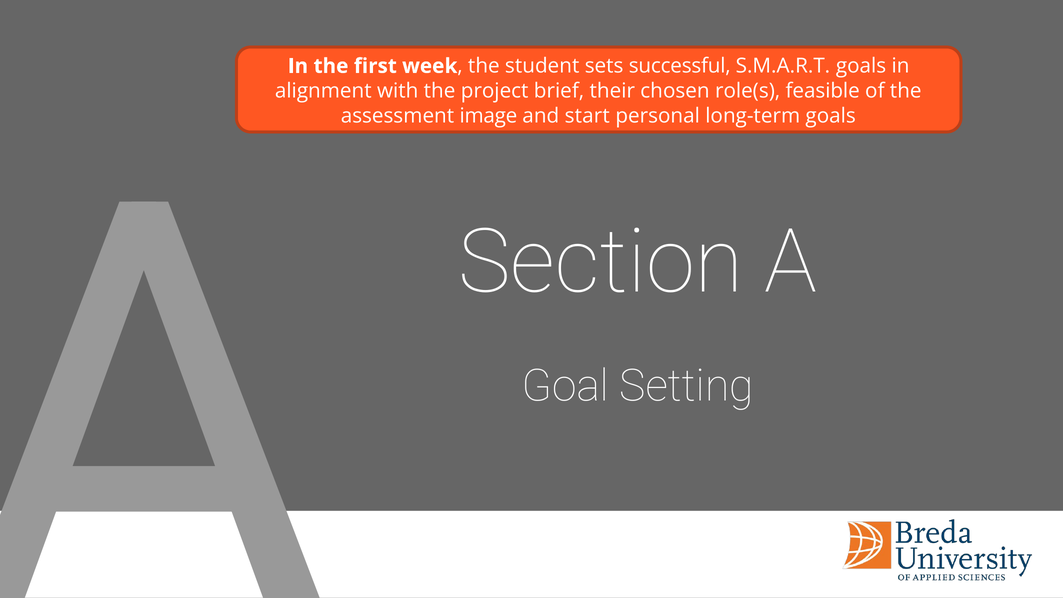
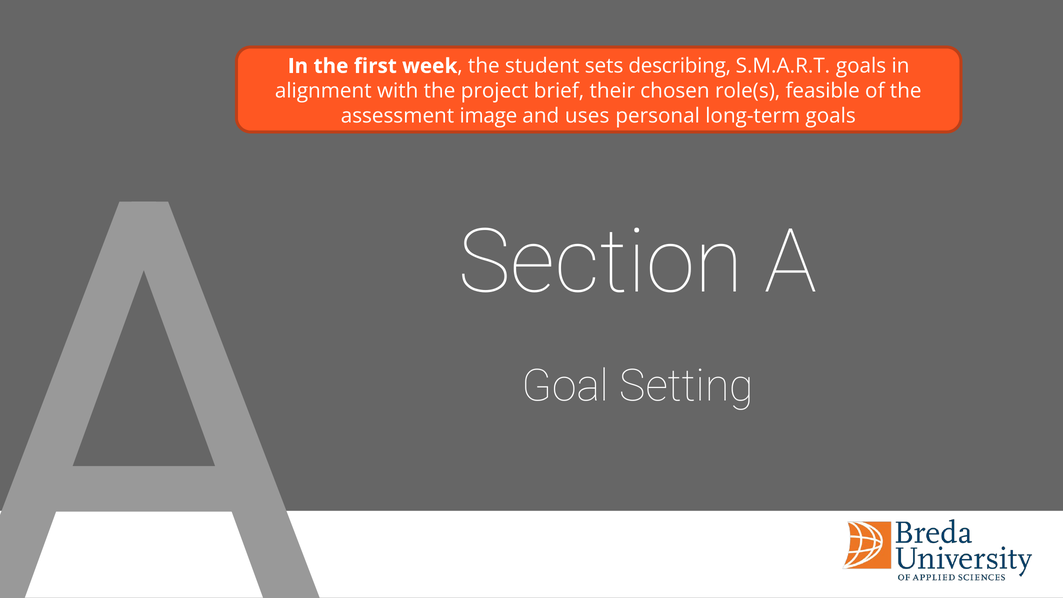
successful: successful -> describing (680, 66)
start: start -> uses (587, 116)
